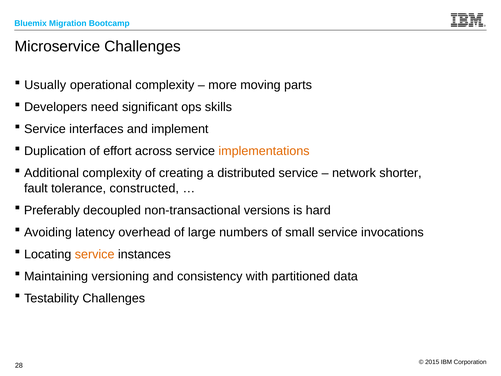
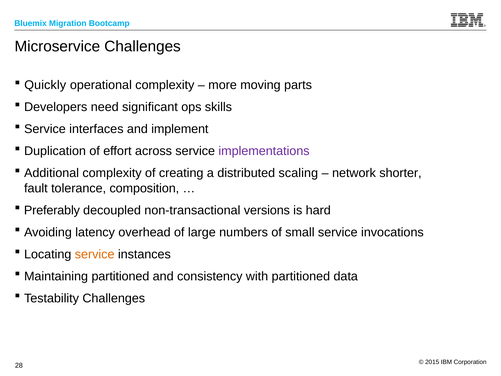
Usually: Usually -> Quickly (45, 85)
implementations colour: orange -> purple (264, 151)
distributed service: service -> scaling (298, 173)
constructed: constructed -> composition (144, 188)
Maintaining versioning: versioning -> partitioned (120, 276)
